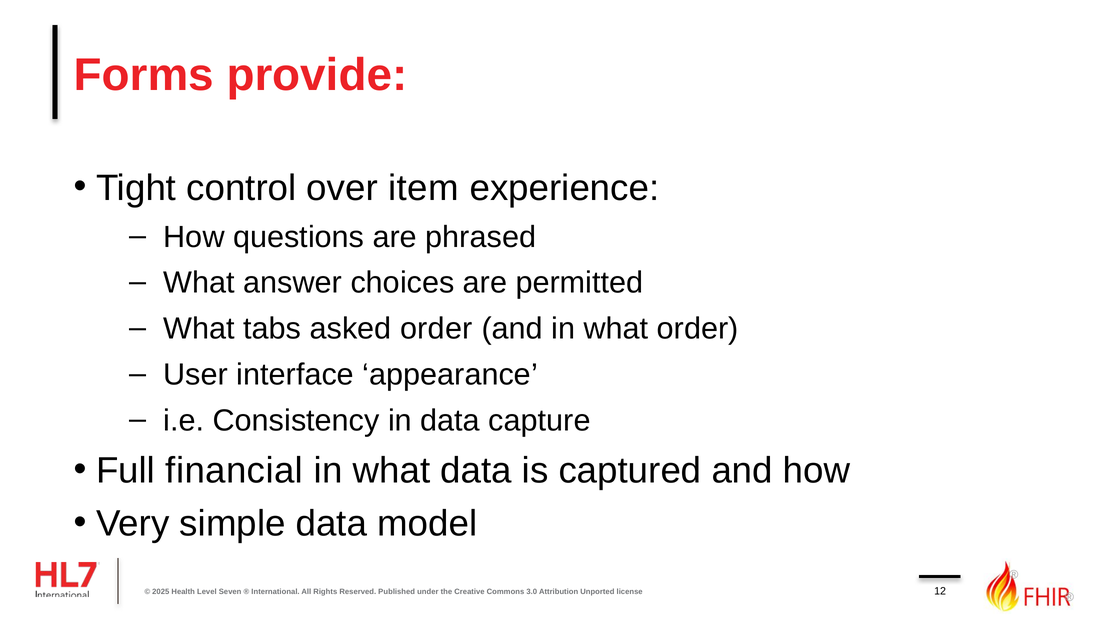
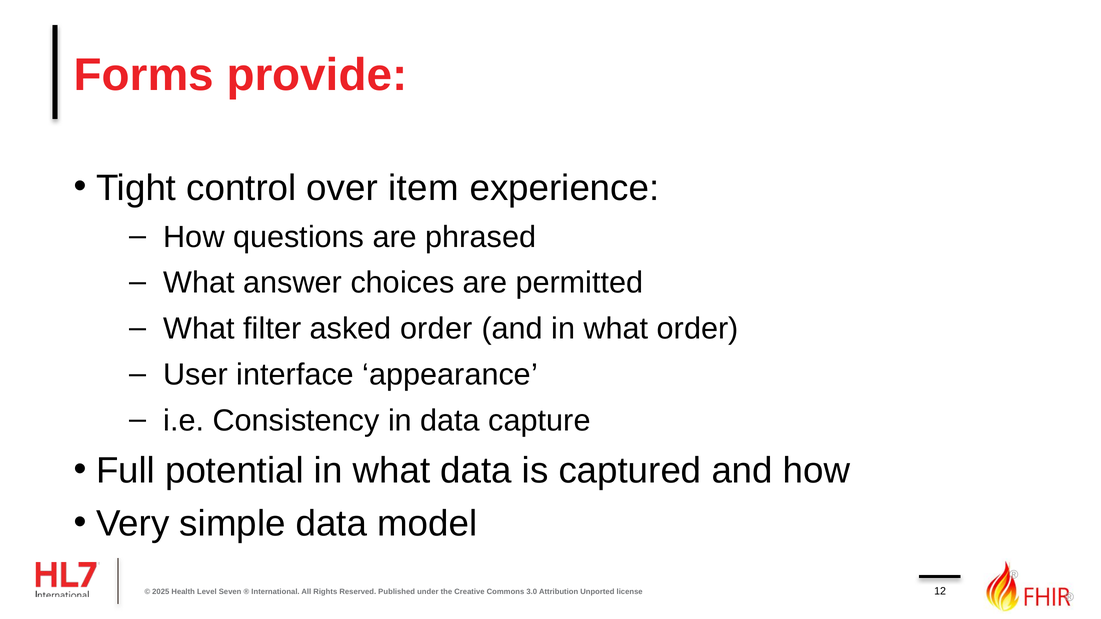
tabs: tabs -> filter (272, 329)
financial: financial -> potential (234, 471)
